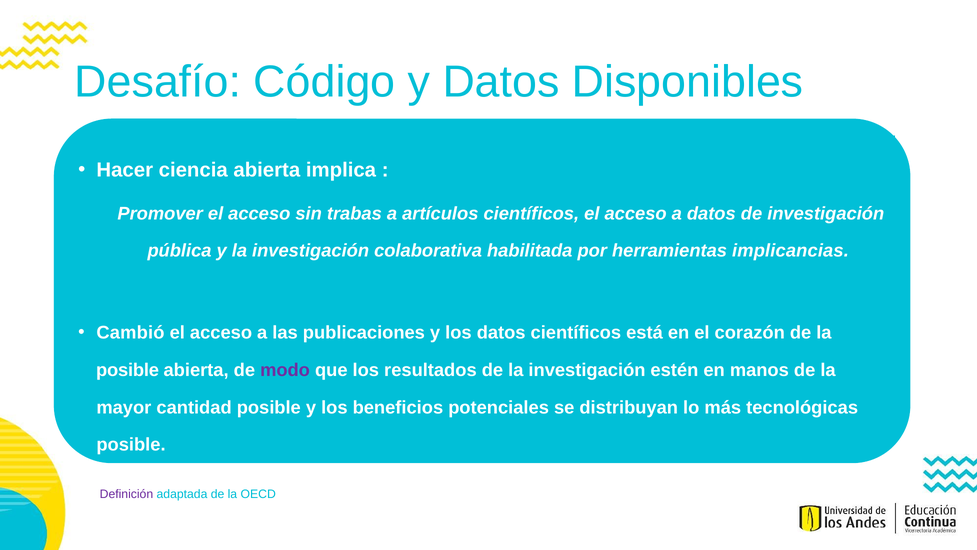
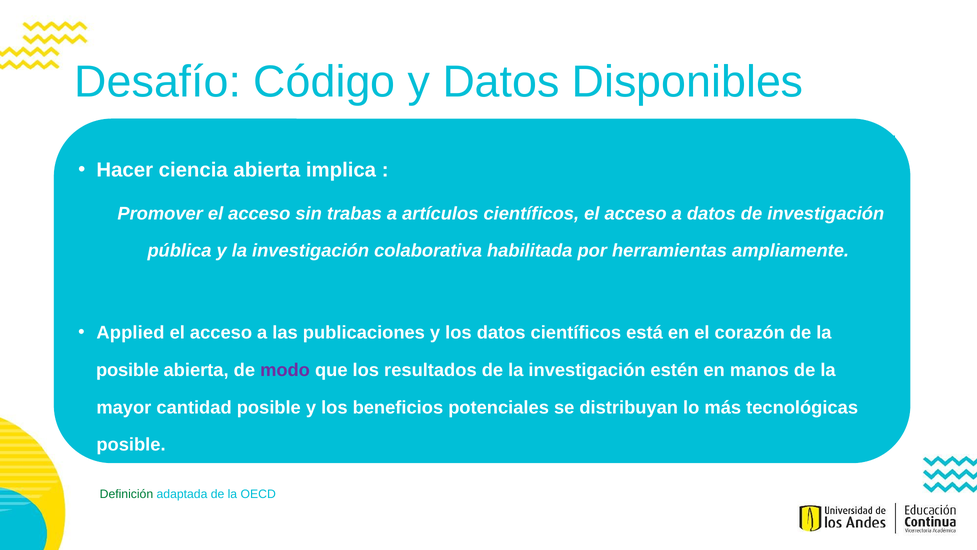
implicancias: implicancias -> ampliamente (791, 251)
Cambió: Cambió -> Applied (130, 332)
Definición colour: purple -> green (126, 494)
